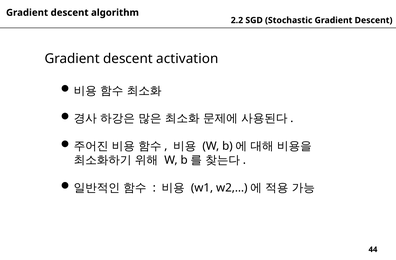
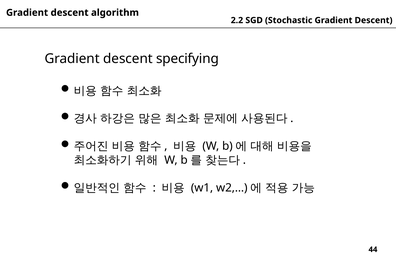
activation: activation -> specifying (187, 59)
